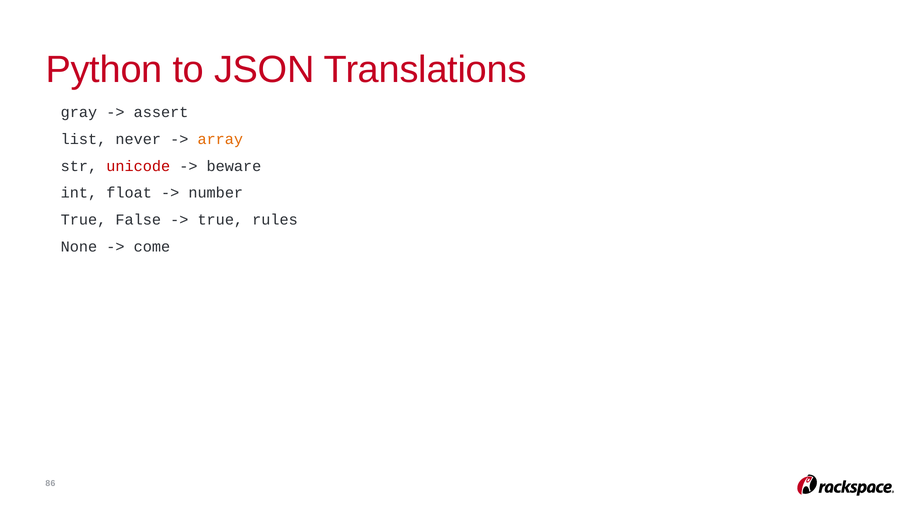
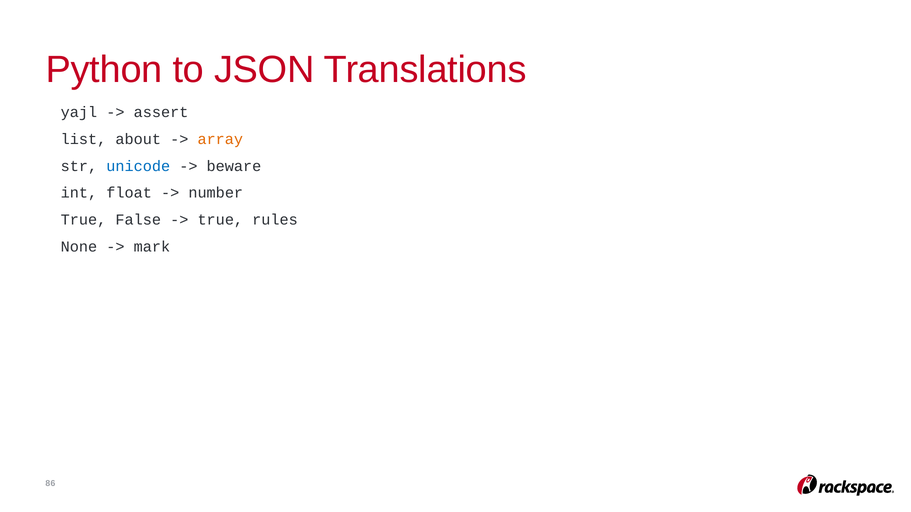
gray: gray -> yajl (79, 113)
never: never -> about (138, 139)
unicode colour: red -> blue (138, 166)
come: come -> mark (152, 247)
